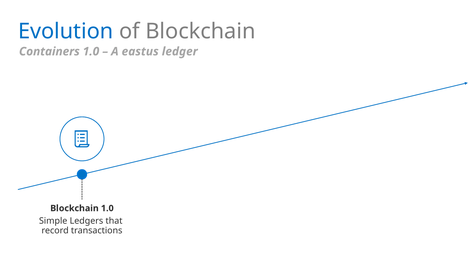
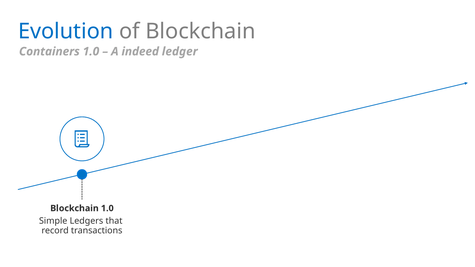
eastus: eastus -> indeed (140, 52)
